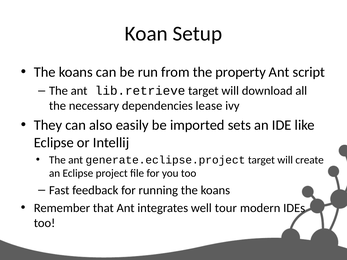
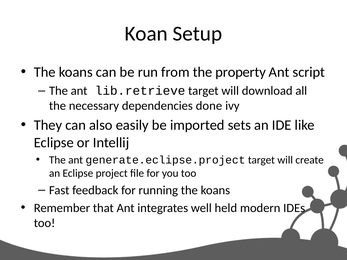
lease: lease -> done (209, 106)
tour: tour -> held (226, 208)
